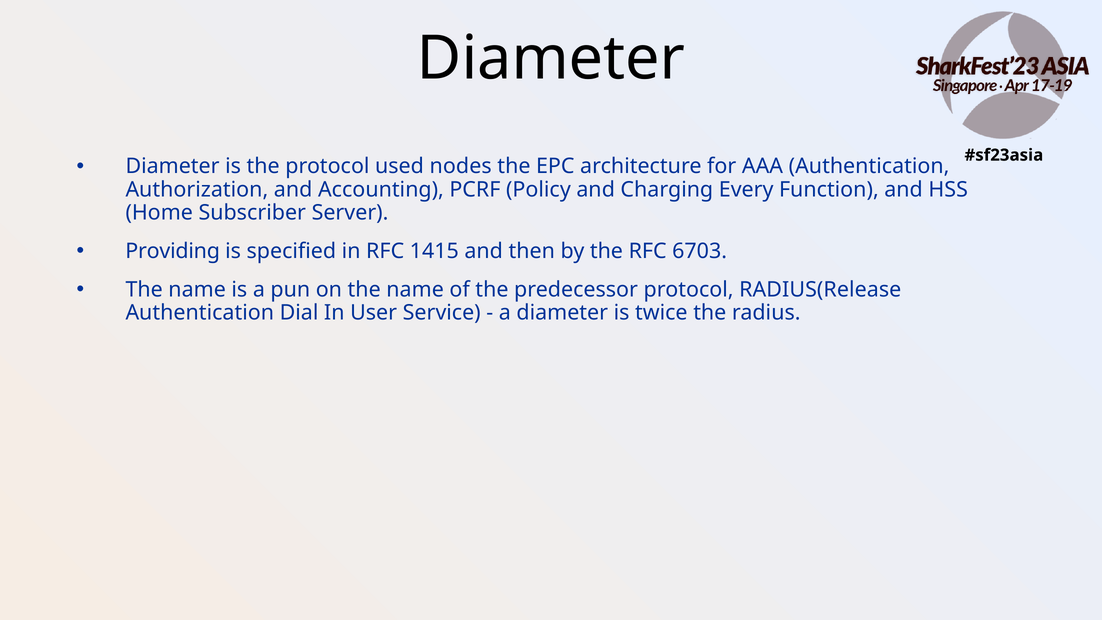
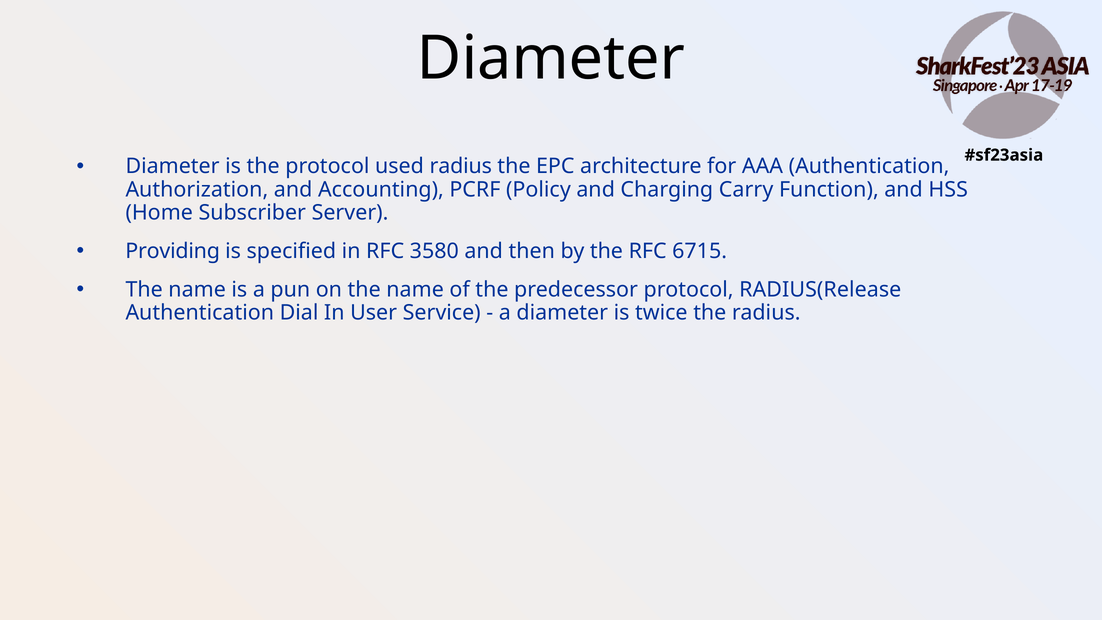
used nodes: nodes -> radius (461, 166)
Every: Every -> Carry (746, 190)
1415: 1415 -> 3580 (434, 251)
6703: 6703 -> 6715 (700, 251)
